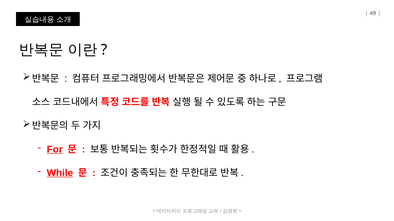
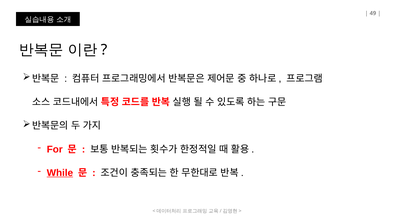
For underline: present -> none (55, 150)
